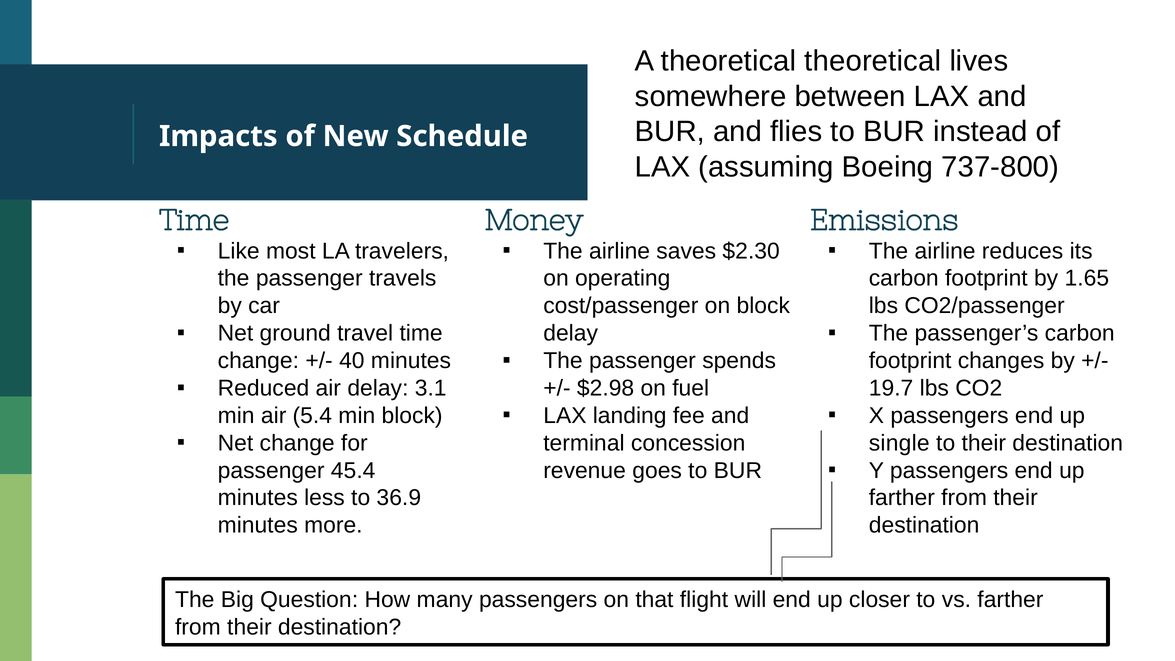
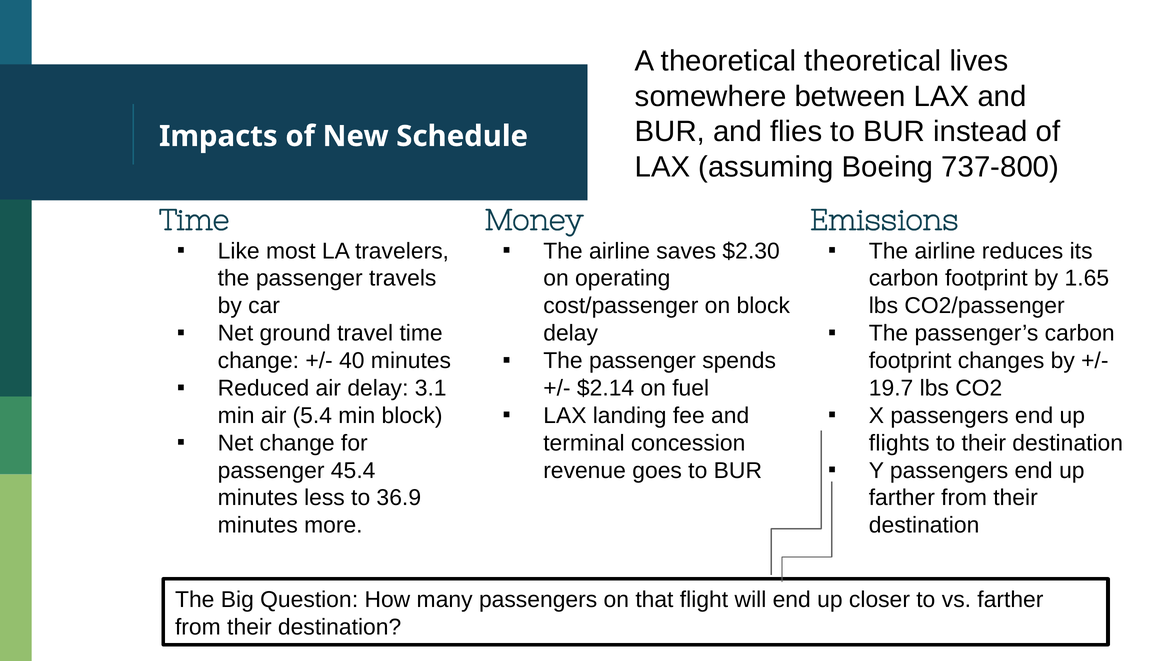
$2.98: $2.98 -> $2.14 (606, 388)
single: single -> flights (899, 443)
